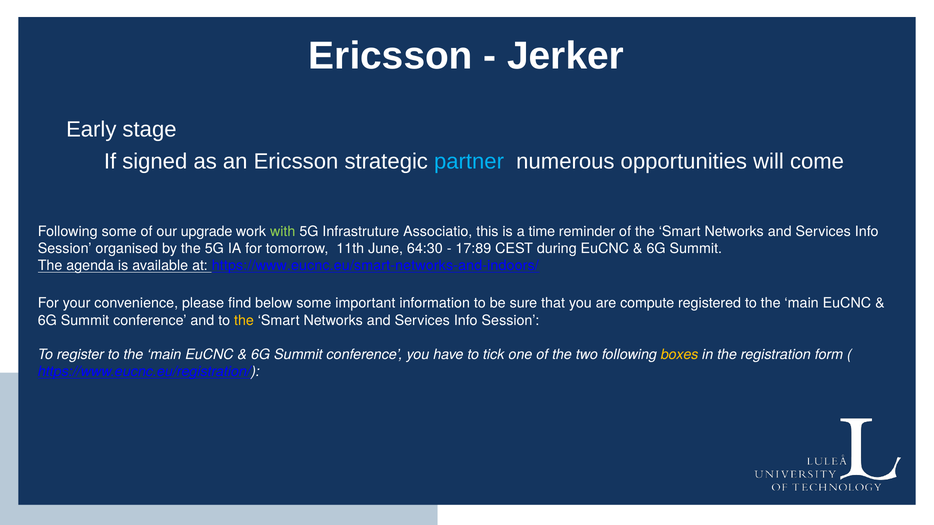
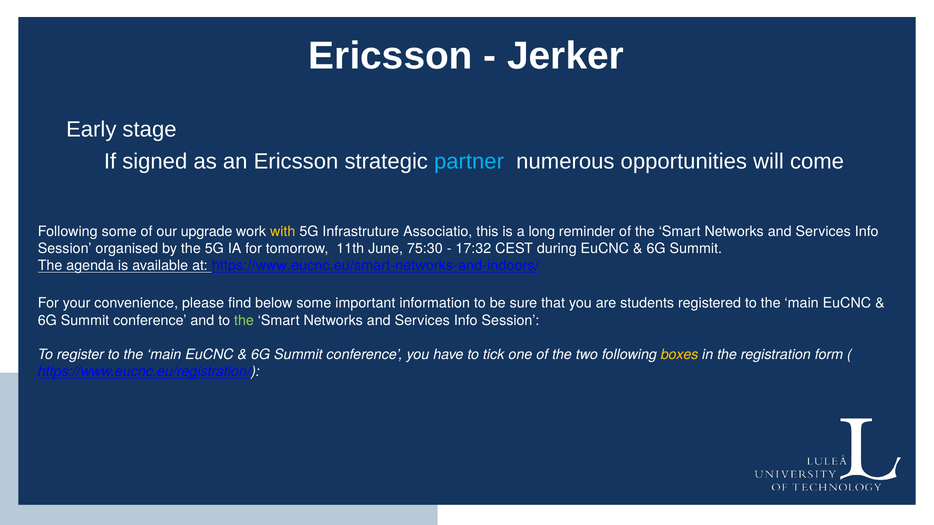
with colour: light green -> yellow (283, 231)
time: time -> long (542, 231)
64:30: 64:30 -> 75:30 (425, 249)
17:89: 17:89 -> 17:32 (473, 249)
compute: compute -> students (647, 303)
the colour: yellow -> light green (244, 321)
